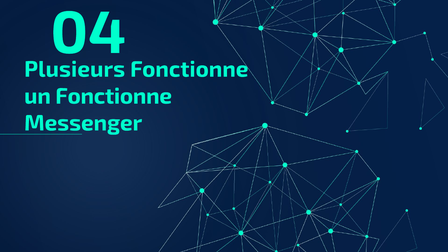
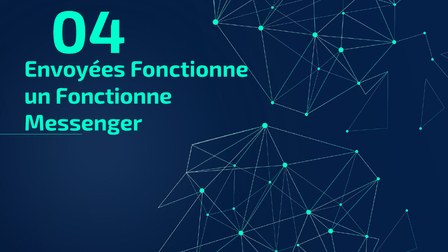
Plusieurs: Plusieurs -> Envoyées (75, 69)
